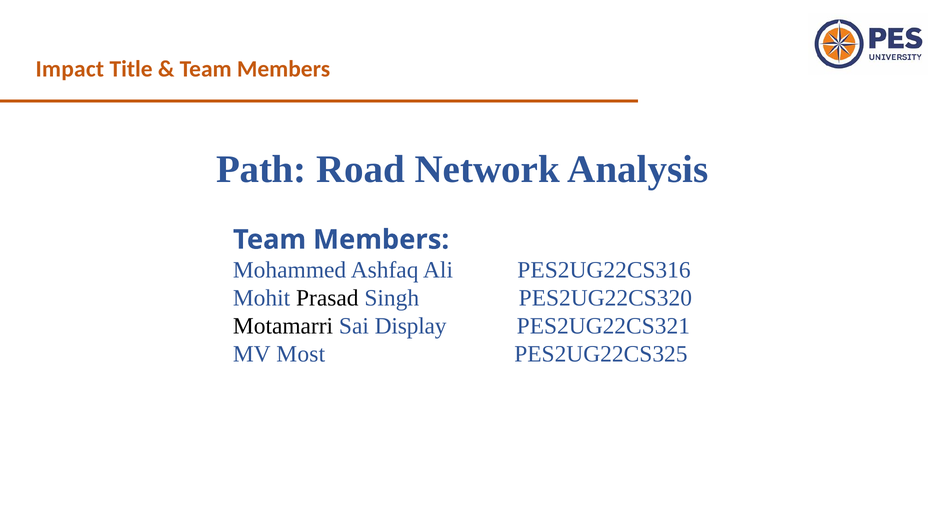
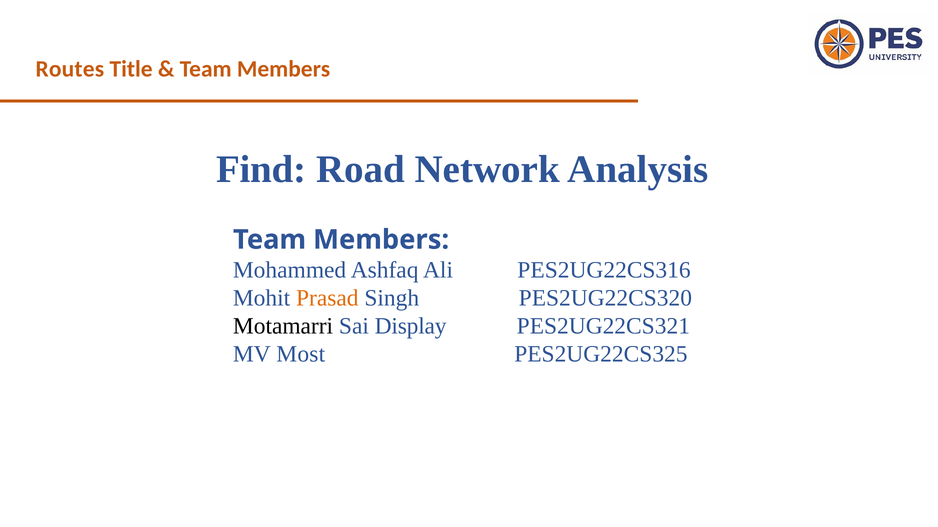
Impact: Impact -> Routes (70, 69)
Path: Path -> Find (261, 170)
Prasad colour: black -> orange (327, 298)
